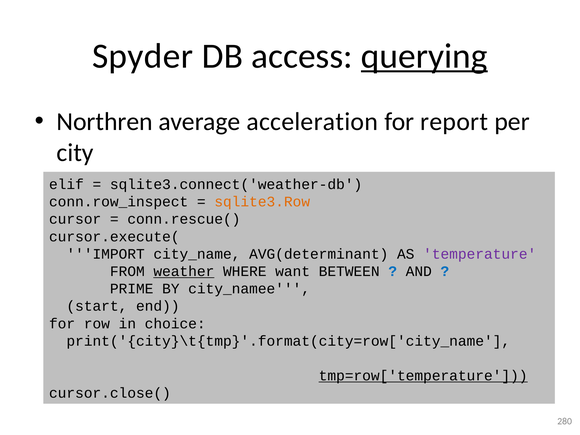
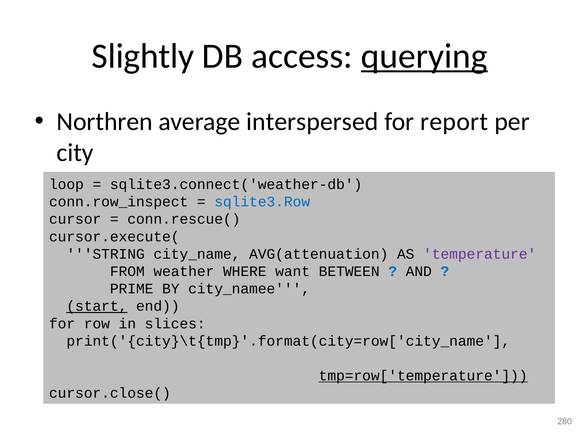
Spyder: Spyder -> Slightly (143, 56)
acceleration: acceleration -> interspersed (312, 122)
elif: elif -> loop (66, 184)
sqlite3.Row colour: orange -> blue (262, 202)
IMPORT: IMPORT -> STRING (106, 254)
AVG(determinant: AVG(determinant -> AVG(attenuation (319, 254)
weather underline: present -> none (184, 271)
start underline: none -> present (97, 306)
choice: choice -> slices (175, 324)
